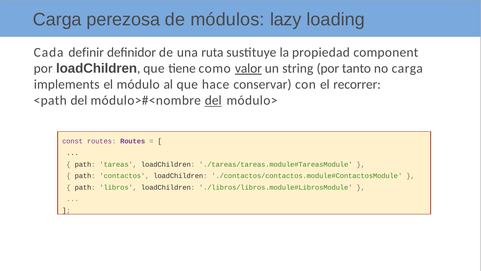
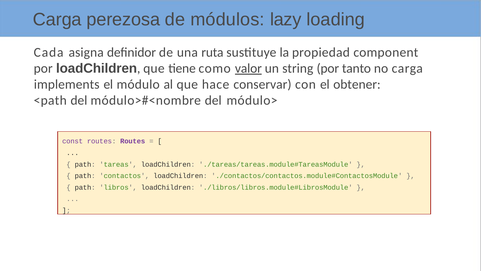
definir: definir -> asigna (86, 52)
recorrer: recorrer -> obtener (357, 84)
del underline: present -> none (213, 100)
